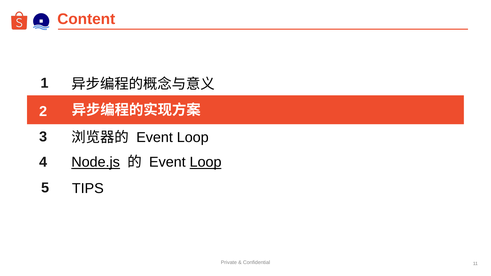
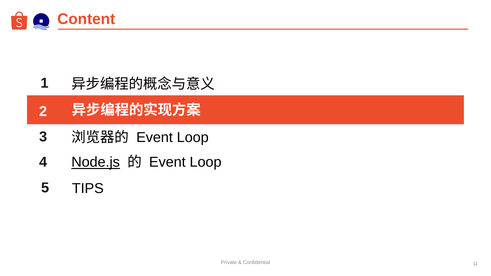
Loop underline: present -> none (206, 162)
